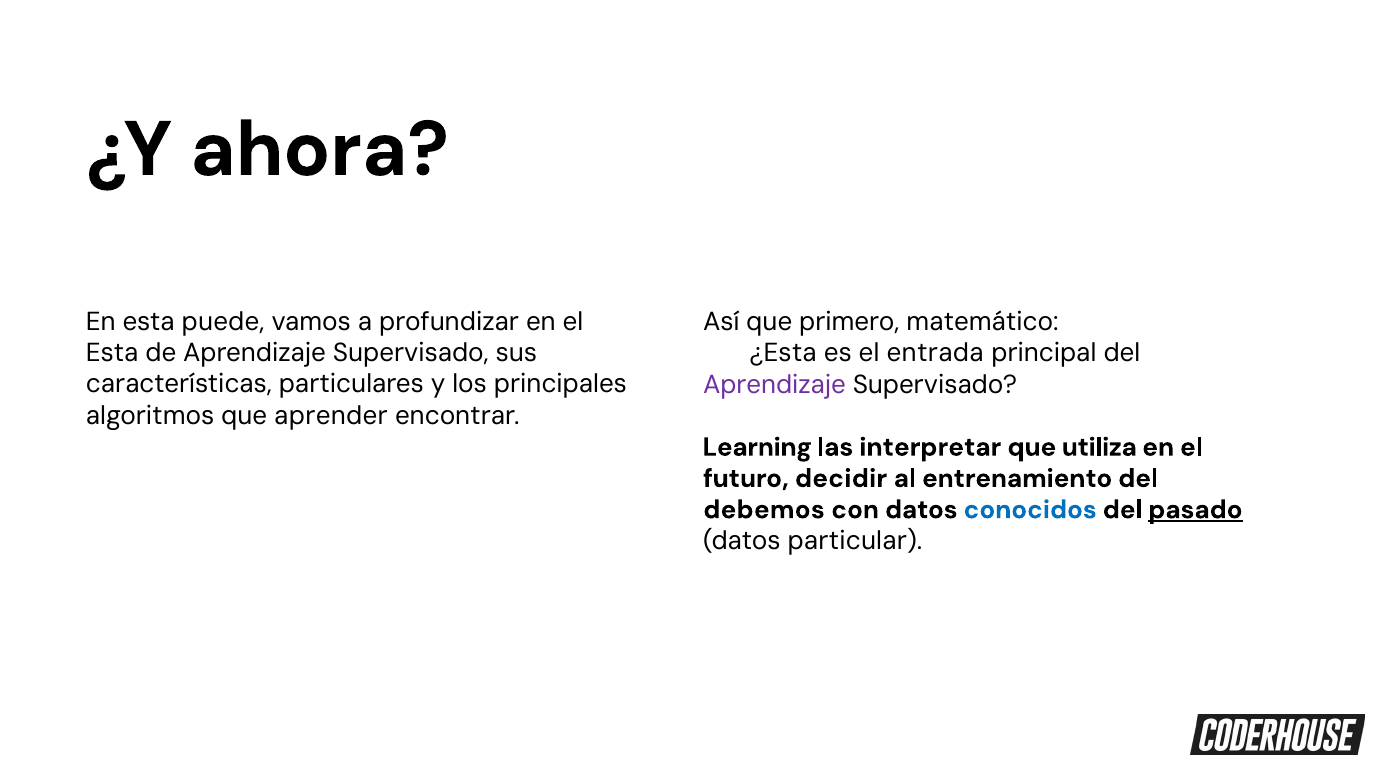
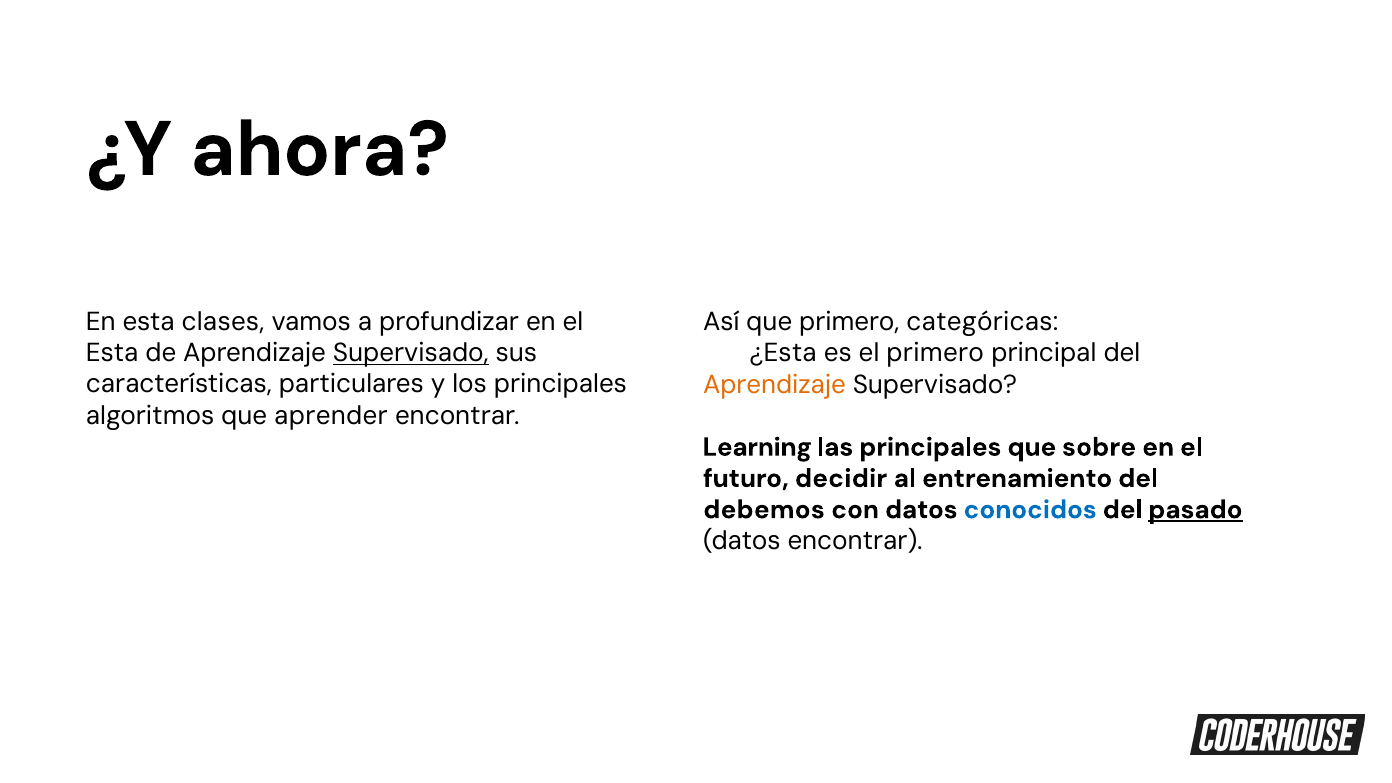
puede: puede -> clases (223, 322)
matemático: matemático -> categóricas (982, 322)
el entrada: entrada -> primero (935, 353)
Supervisado underline: none -> present (411, 353)
Aprendizaje colour: purple -> orange (775, 384)
las interpretar: interpretar -> principales (930, 447)
utiliza: utiliza -> sobre (1099, 447)
datos particular: particular -> encontrar (855, 541)
